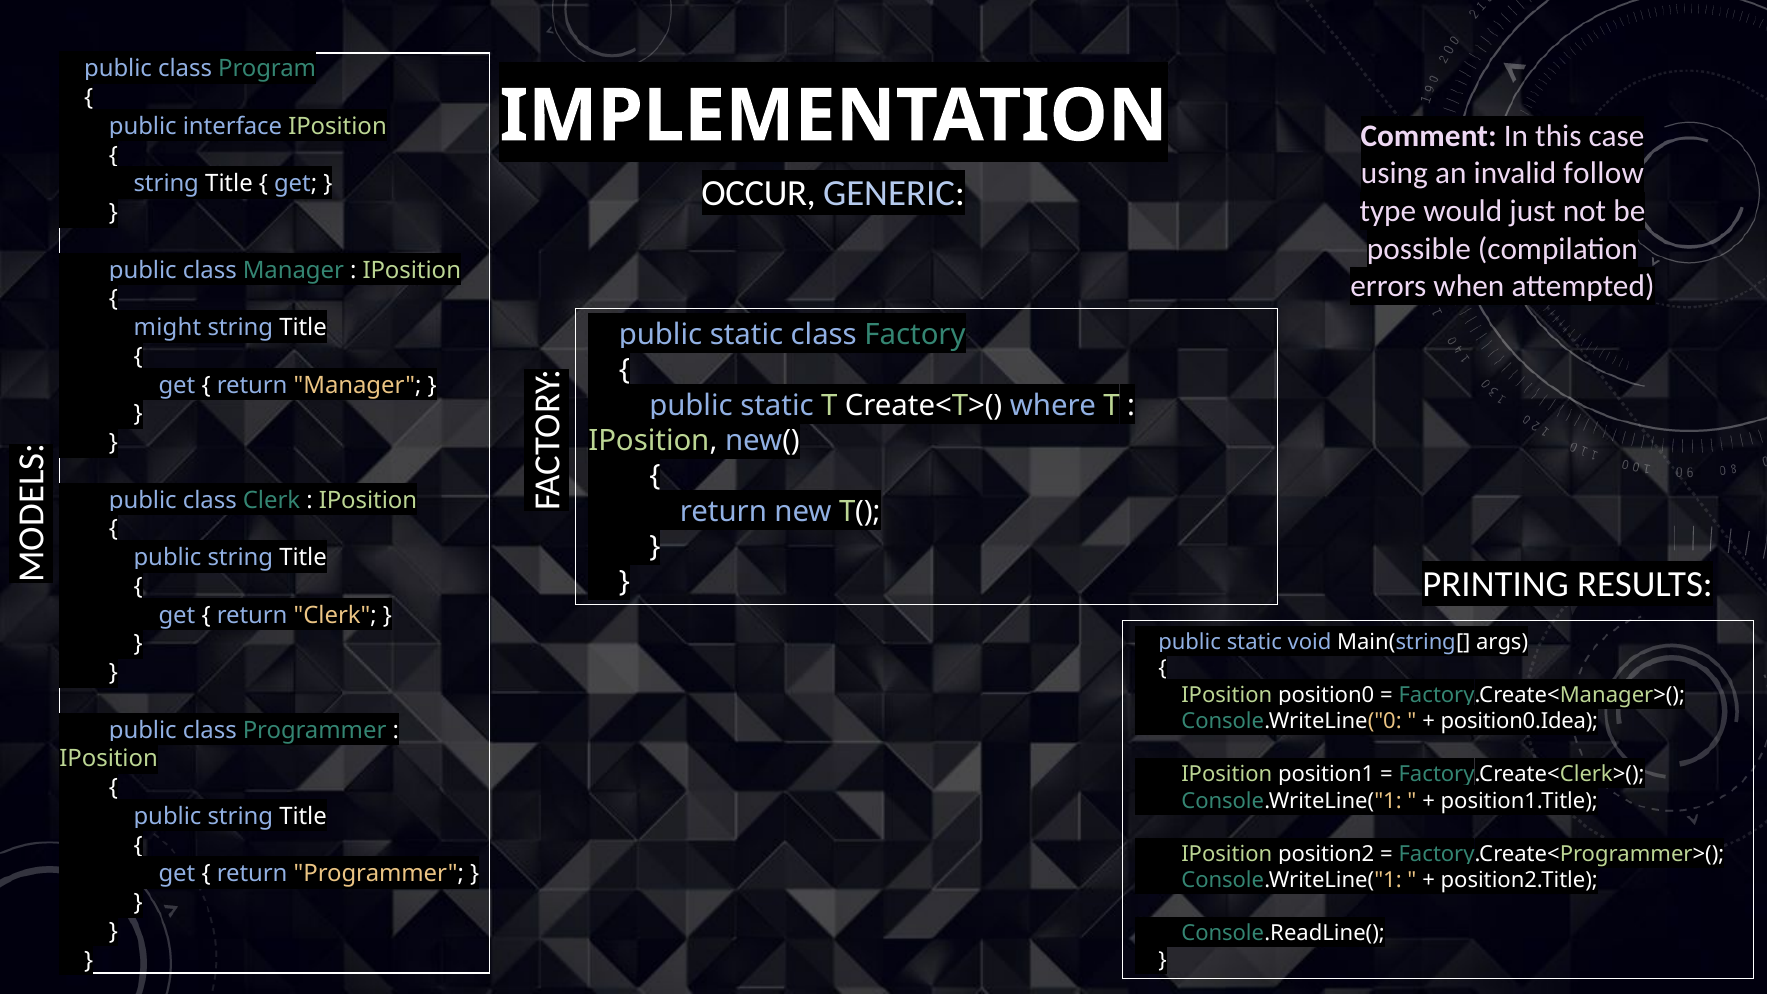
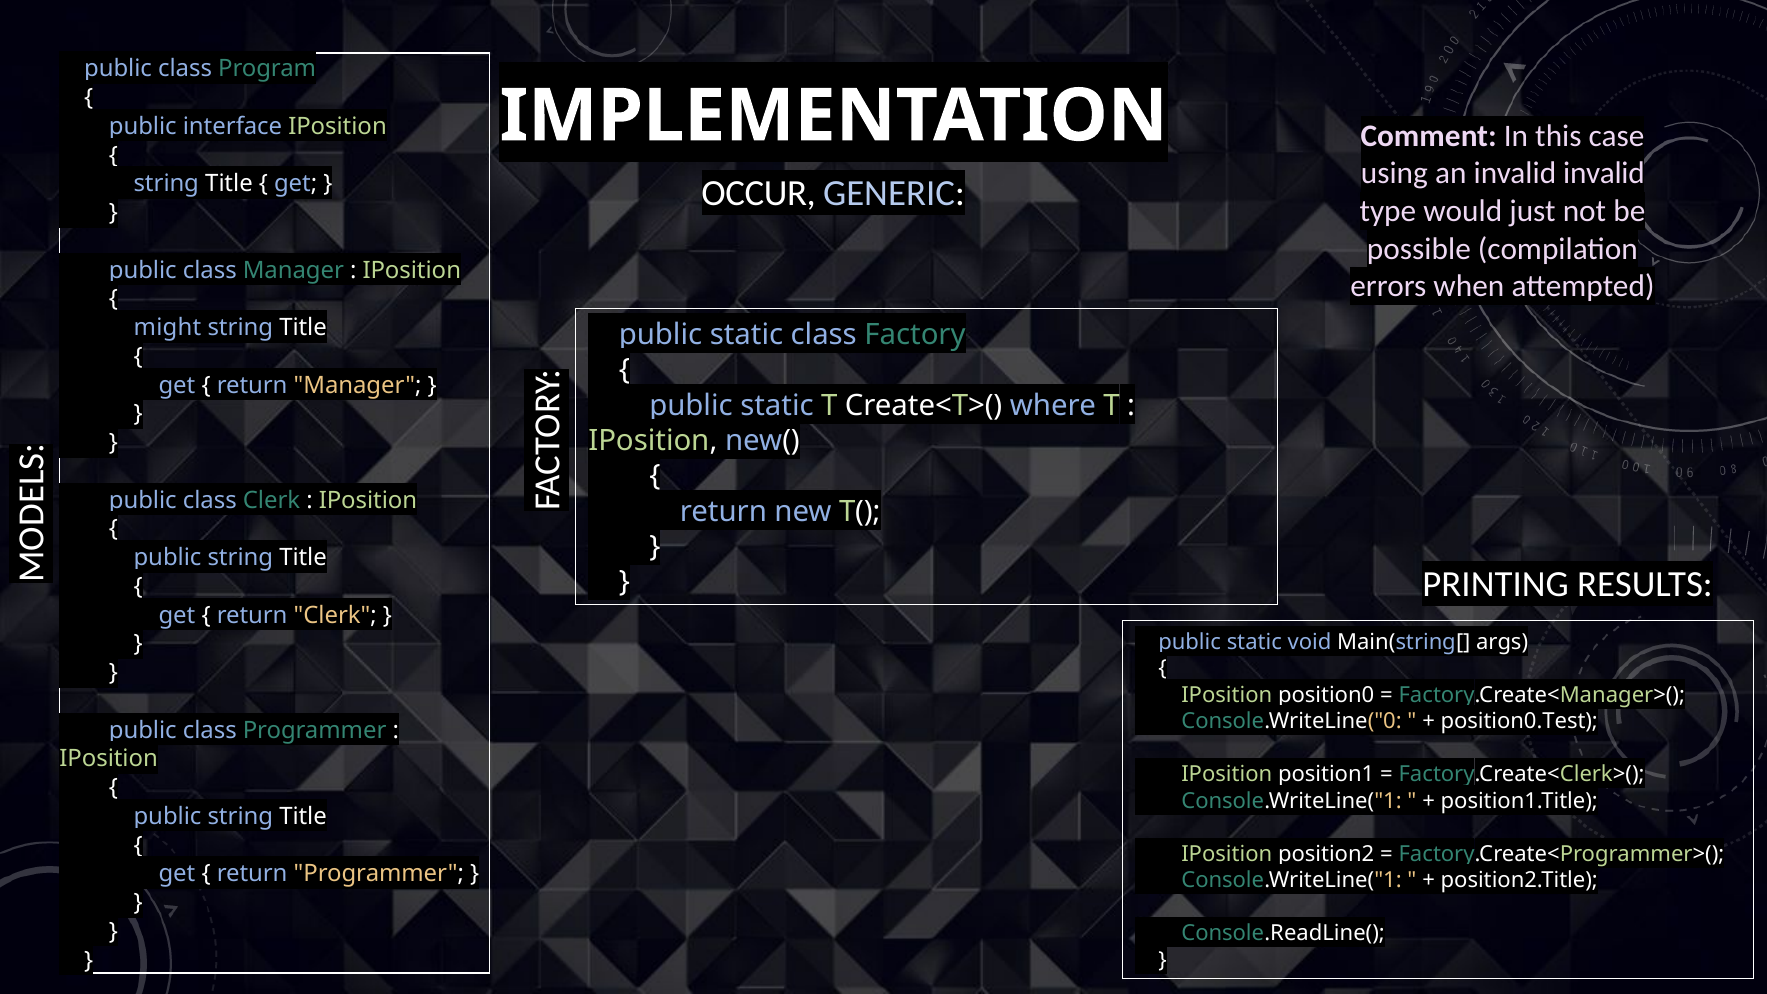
invalid follow: follow -> invalid (1604, 173)
position0.Idea: position0.Idea -> position0.Test (1519, 721)
